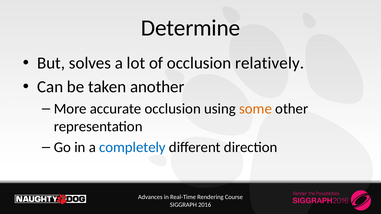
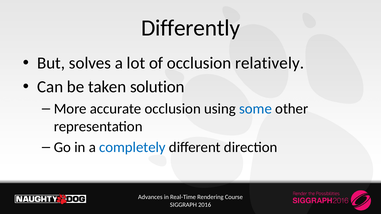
Determine: Determine -> Differently (191, 28)
another: another -> solution (157, 87)
some colour: orange -> blue (256, 109)
